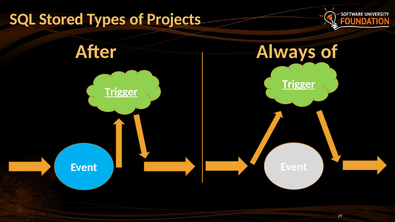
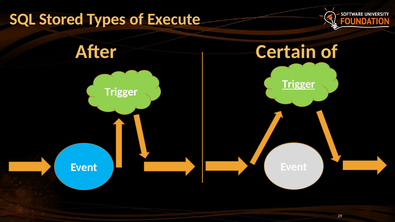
Projects: Projects -> Execute (174, 19)
Always: Always -> Certain (286, 52)
Trigger underline: present -> none (121, 92)
